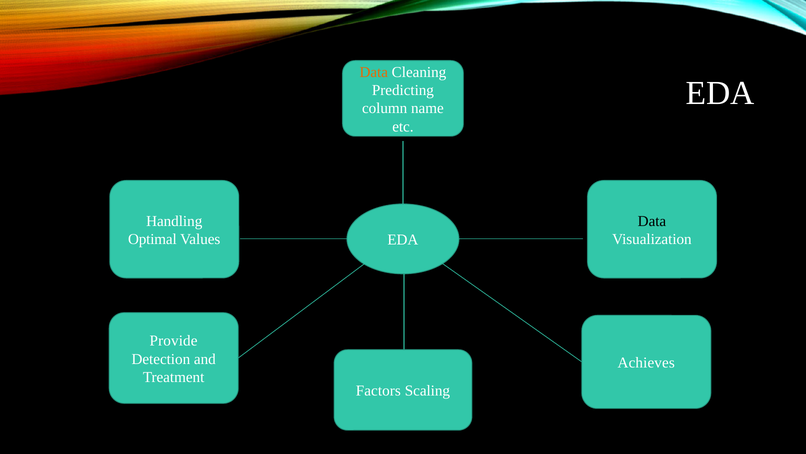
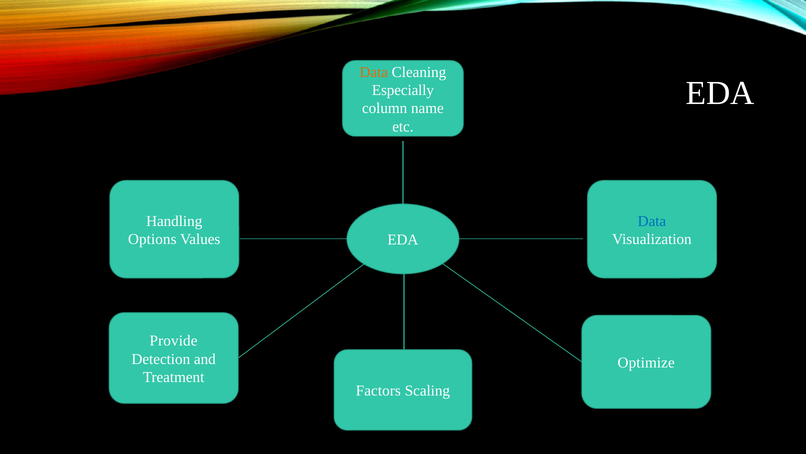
Predicting: Predicting -> Especially (403, 90)
Data colour: black -> blue (652, 221)
Optimal: Optimal -> Options (152, 239)
Achieves: Achieves -> Optimize (646, 362)
